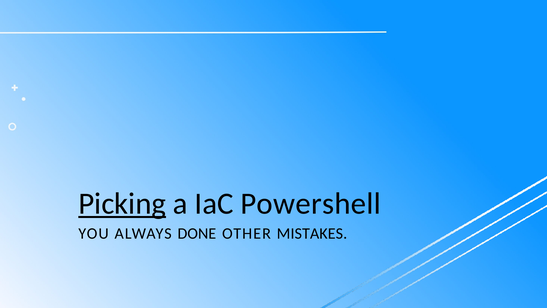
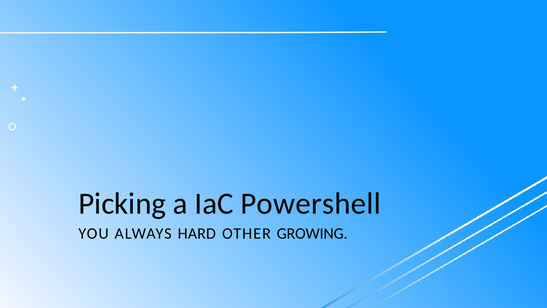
Picking underline: present -> none (122, 204)
DONE: DONE -> HARD (197, 233)
MISTAKES: MISTAKES -> GROWING (312, 233)
